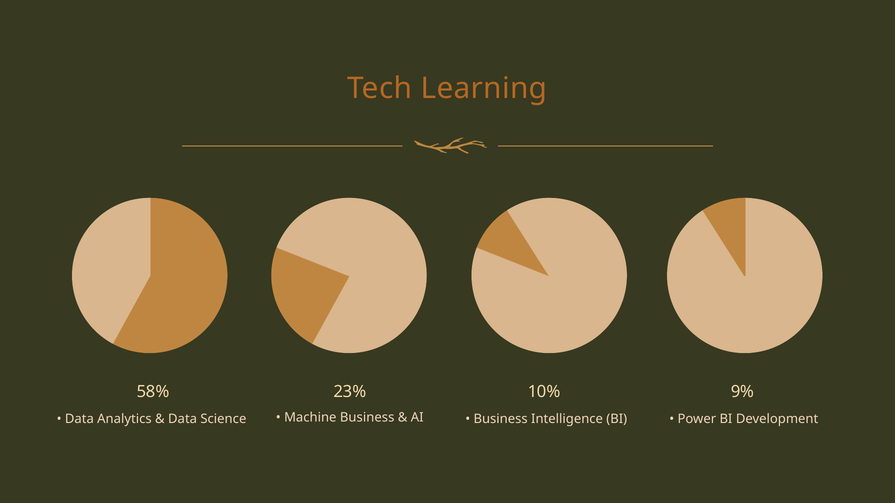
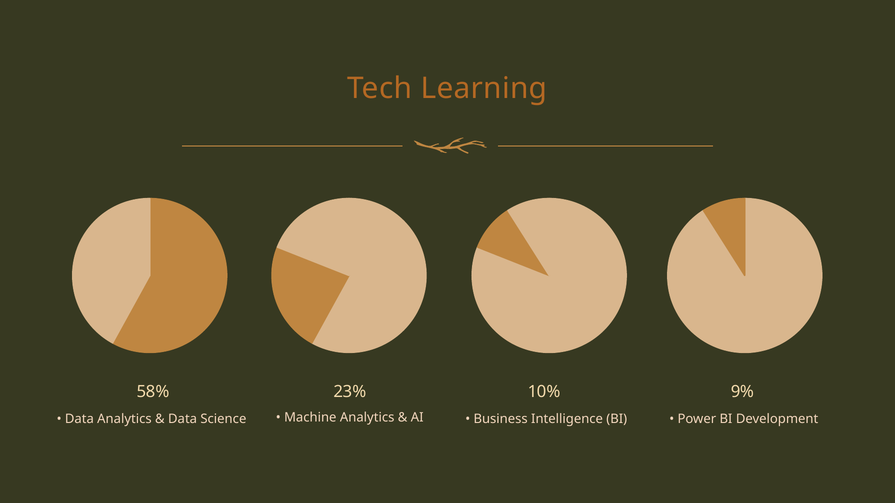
Machine Business: Business -> Analytics (367, 418)
